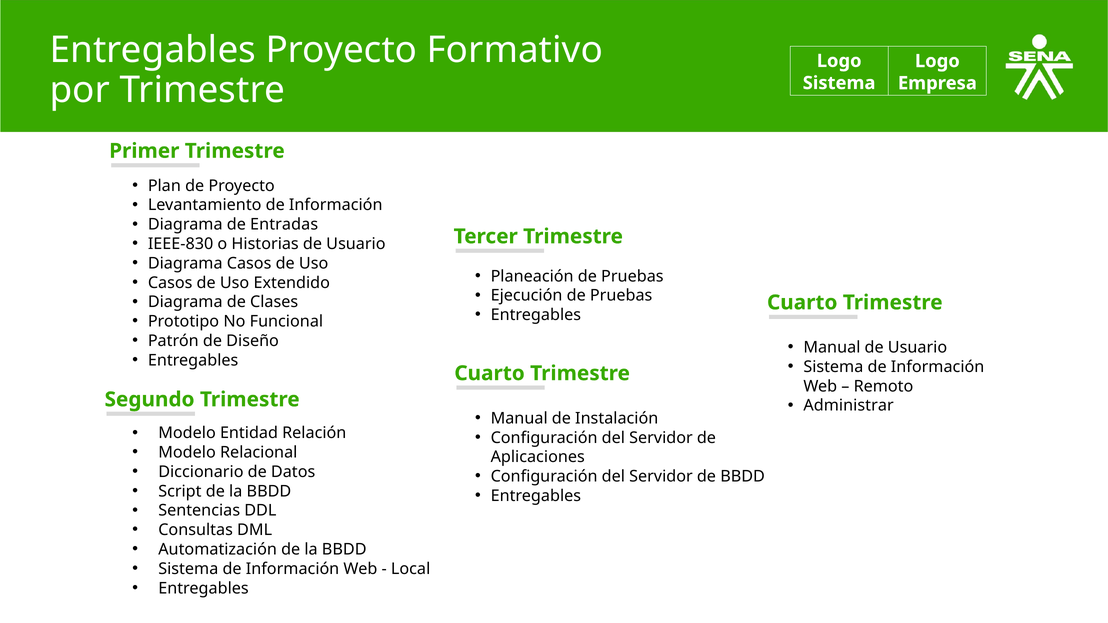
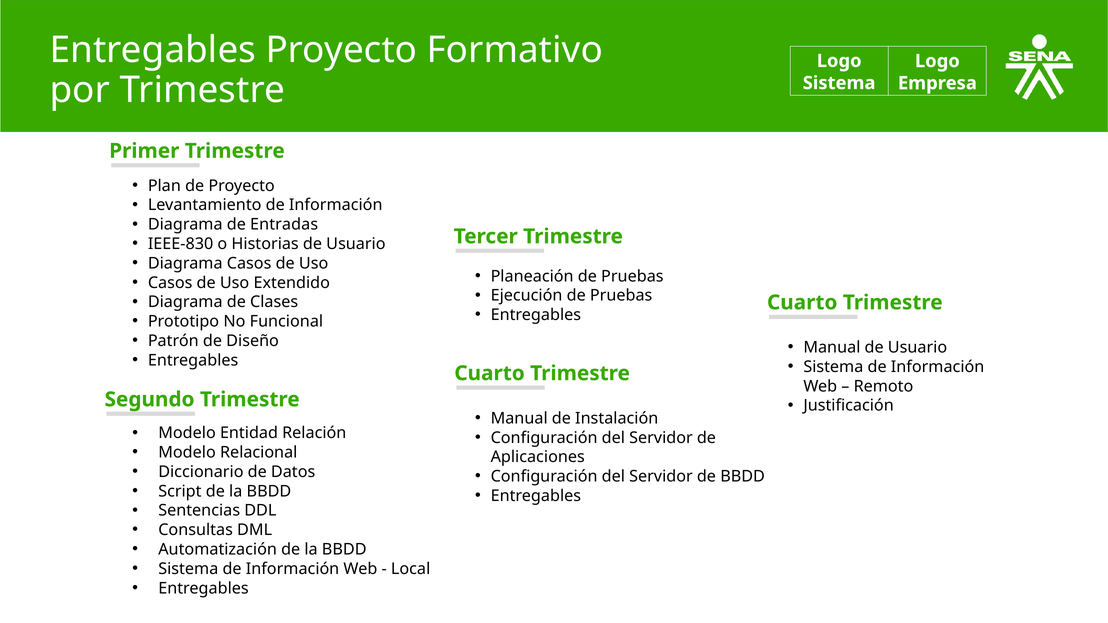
Administrar: Administrar -> Justificación (849, 406)
